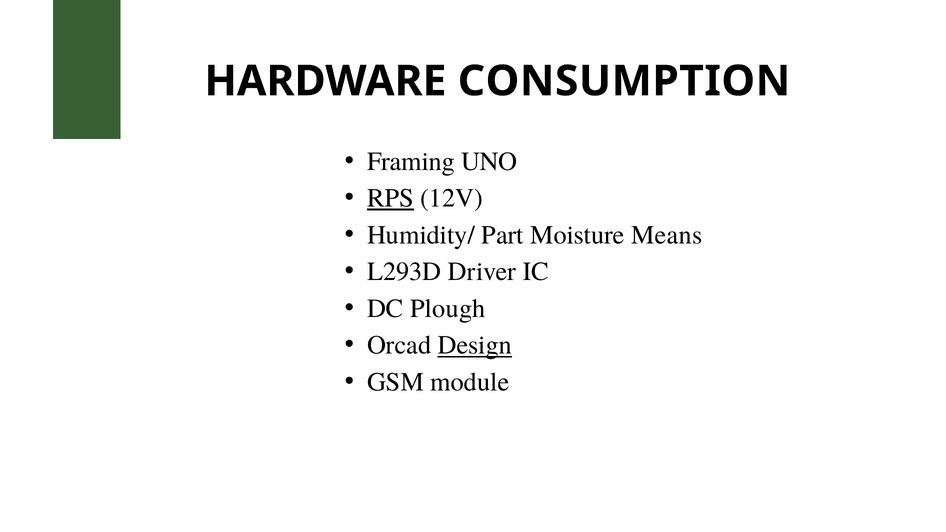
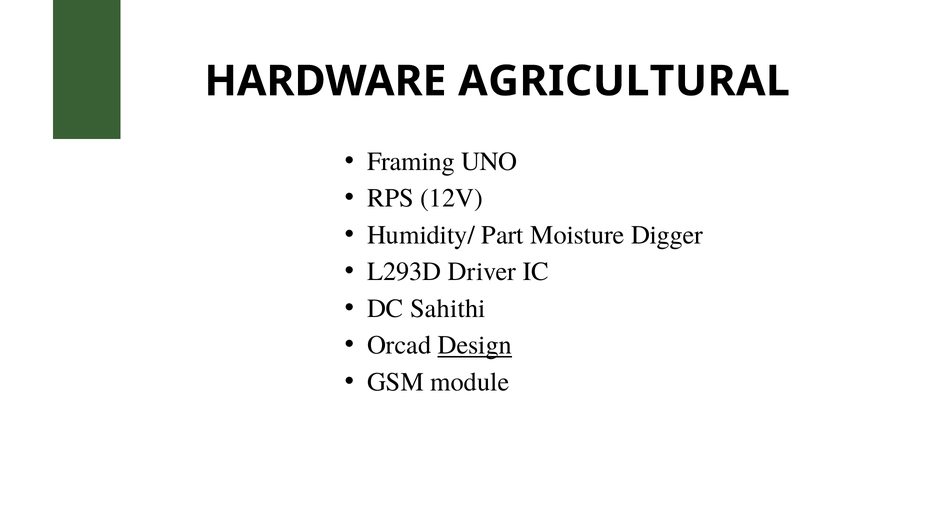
CONSUMPTION: CONSUMPTION -> AGRICULTURAL (624, 81)
RPS underline: present -> none (390, 198)
Means: Means -> Digger (667, 235)
Plough: Plough -> Sahithi (448, 309)
